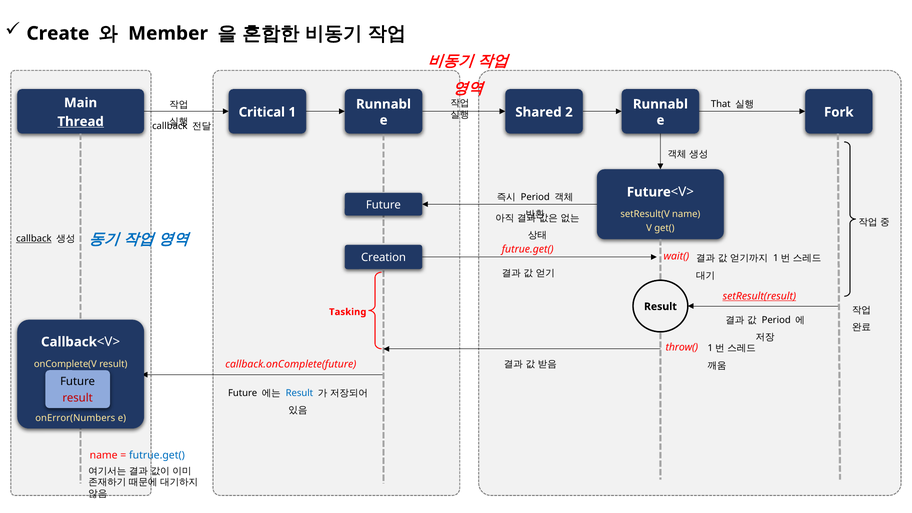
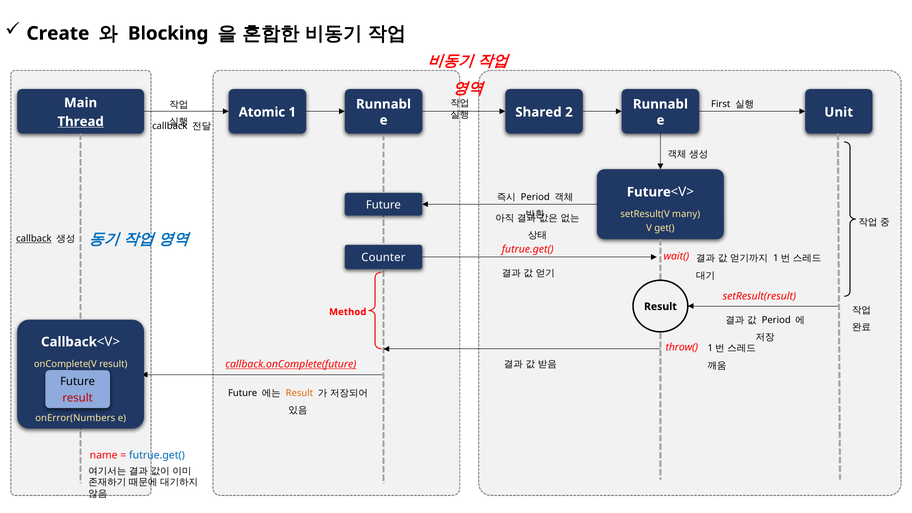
Member: Member -> Blocking (168, 33)
That: That -> First (721, 104)
Critical: Critical -> Atomic (262, 112)
Fork: Fork -> Unit (839, 112)
setResult(V name: name -> many (686, 214)
Creation: Creation -> Counter (383, 258)
setResult(result underline: present -> none (759, 296)
Tasking: Tasking -> Method (348, 312)
callback.onComplete(future underline: none -> present (291, 364)
Result colour: blue -> orange (299, 393)
